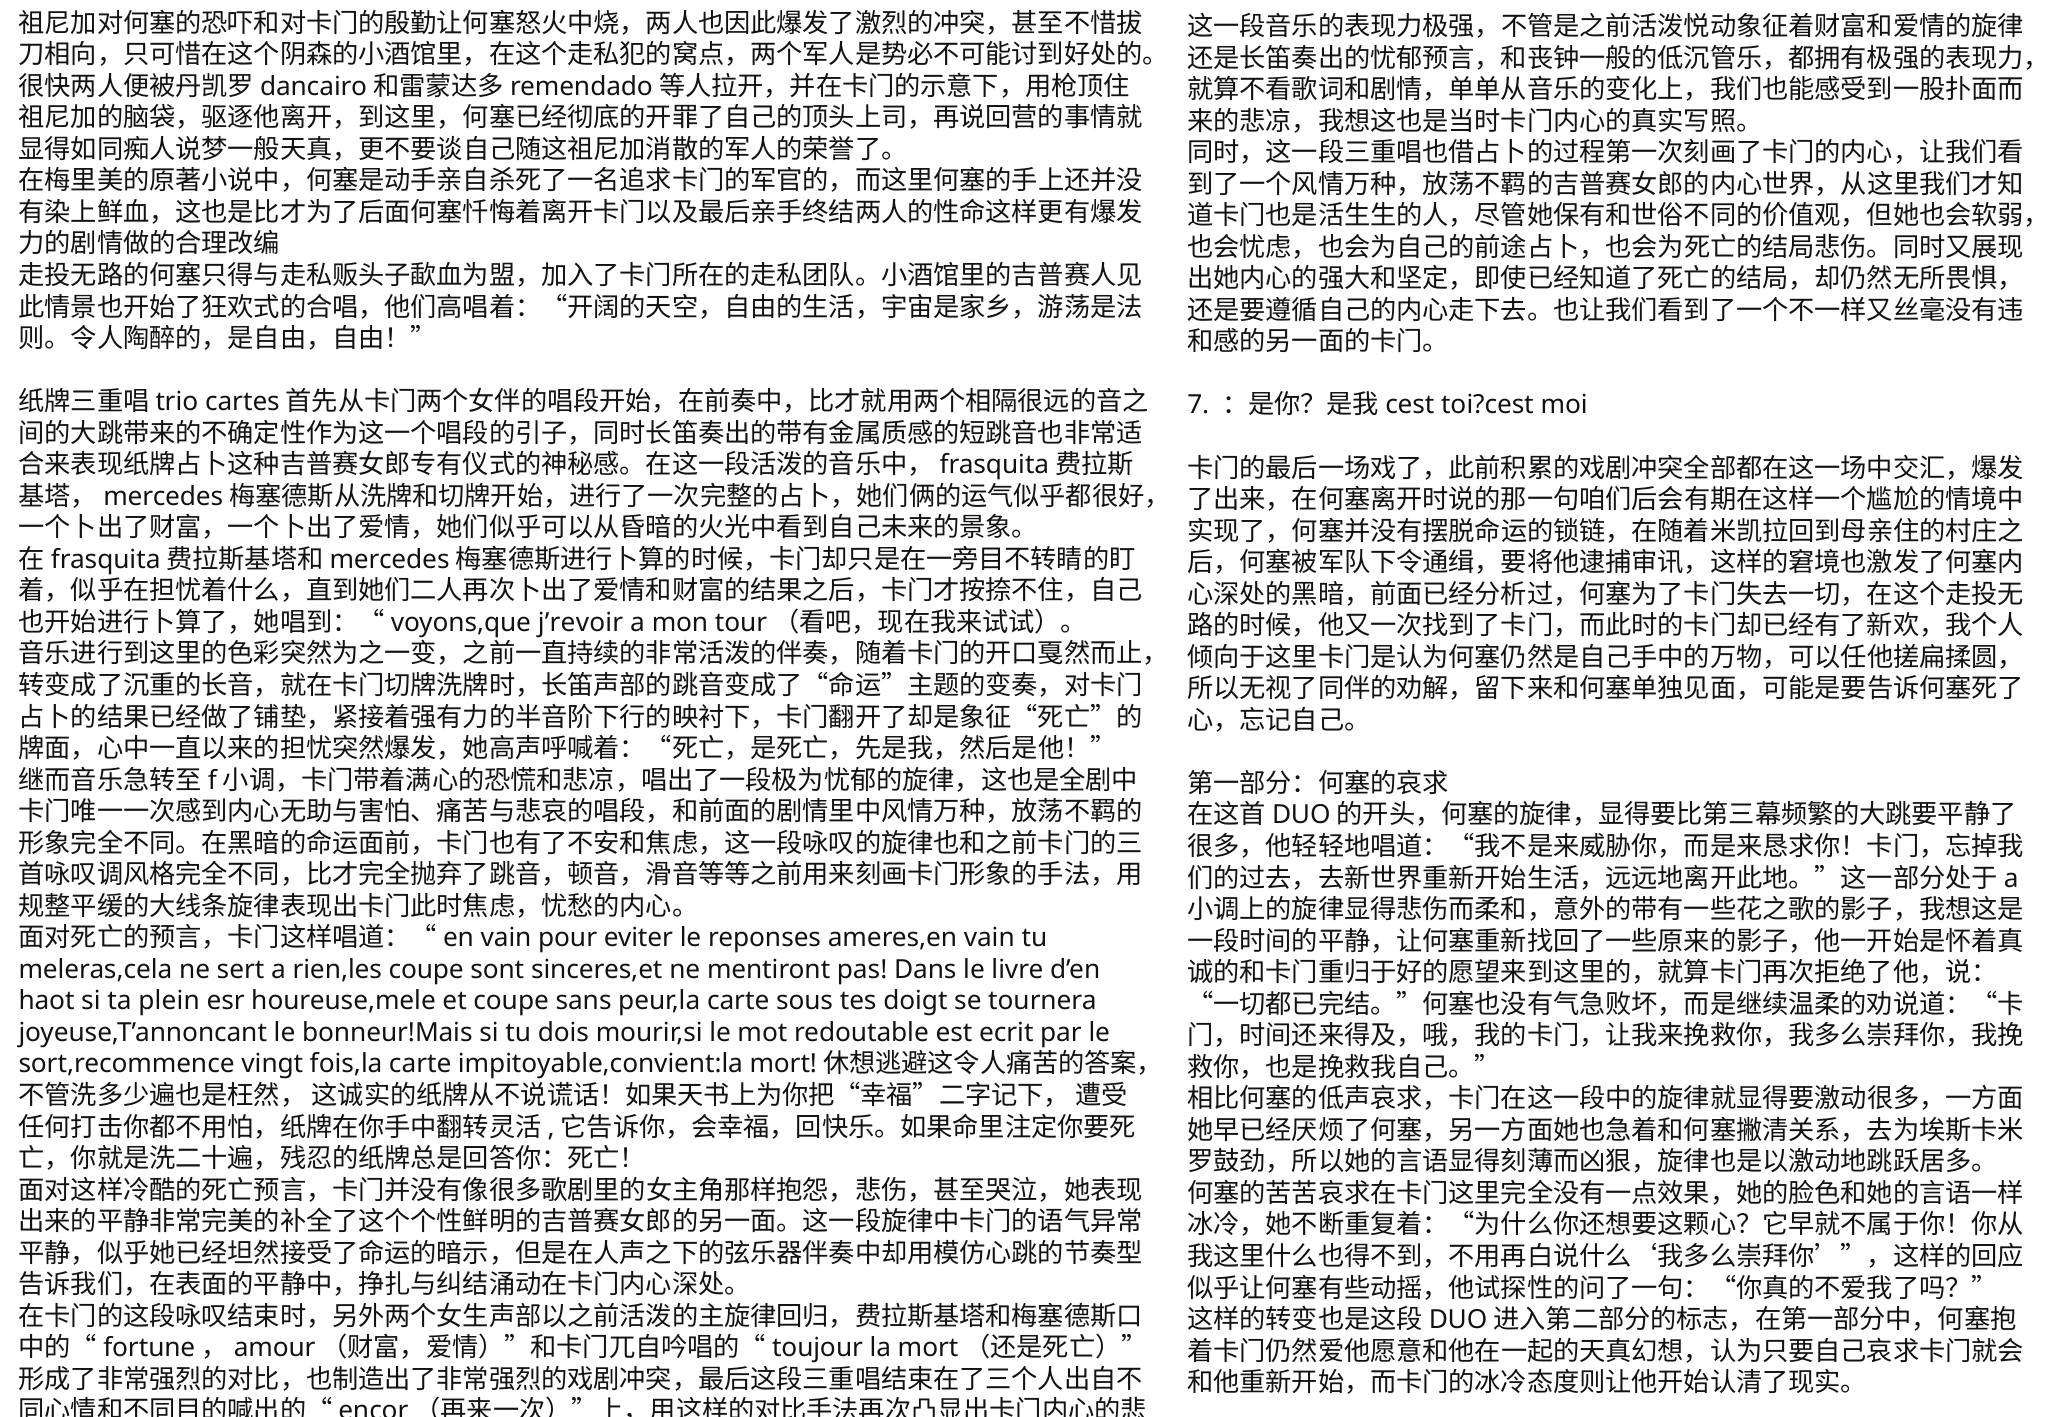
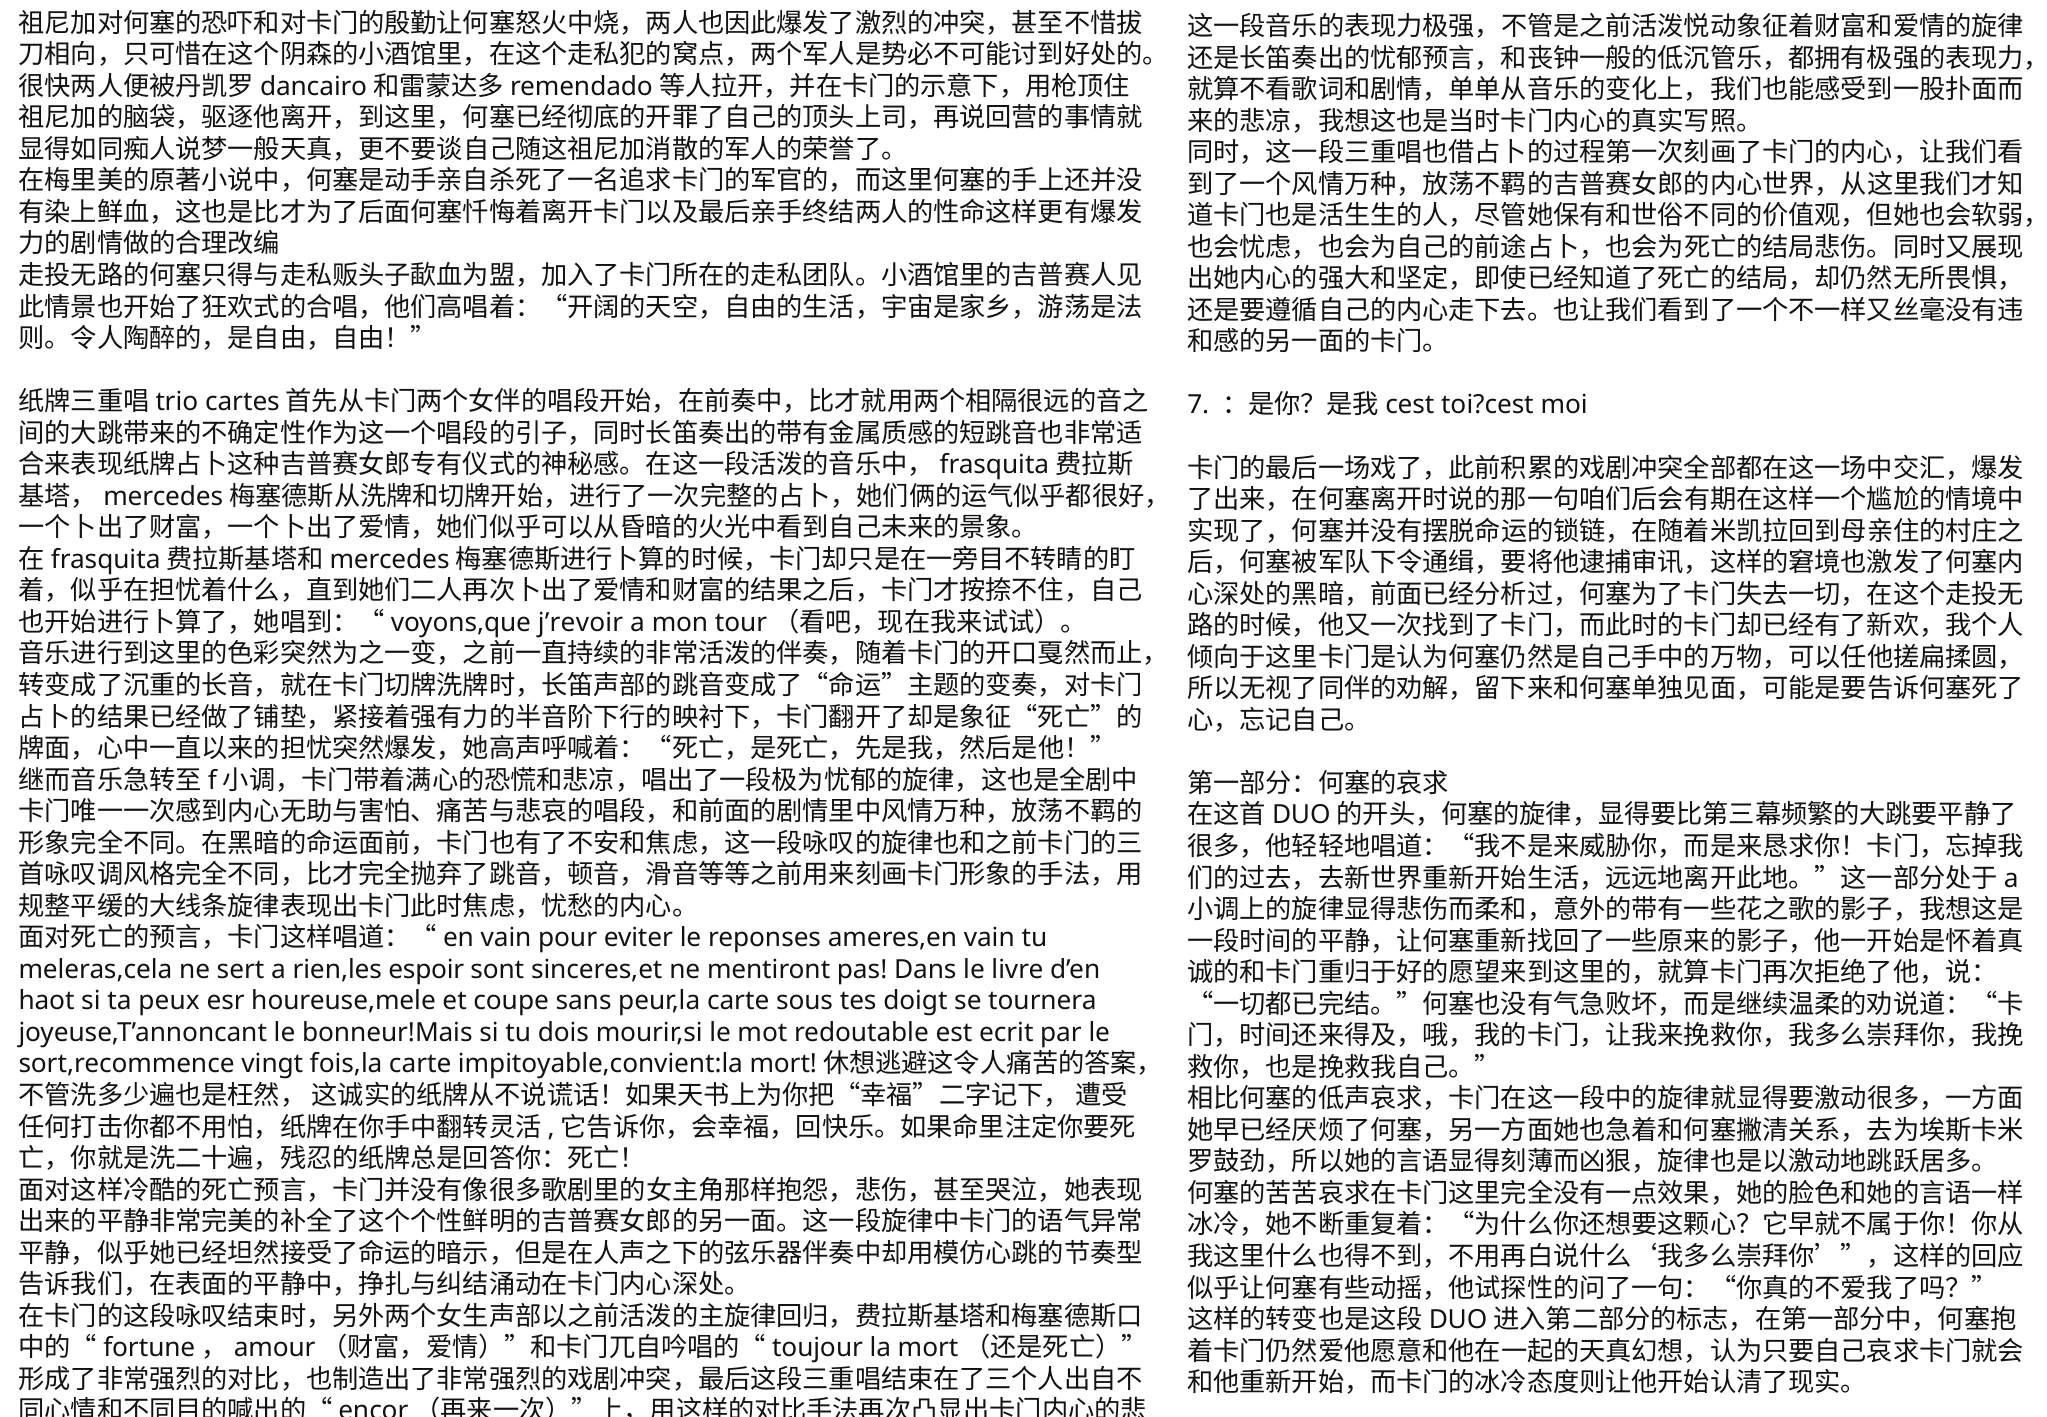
rien,les coupe: coupe -> espoir (426, 970)
plein: plein -> peux (169, 1001)
